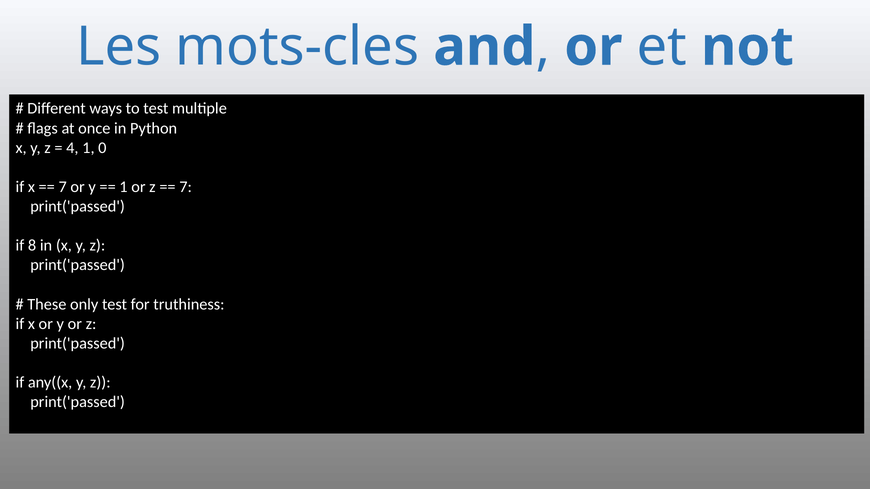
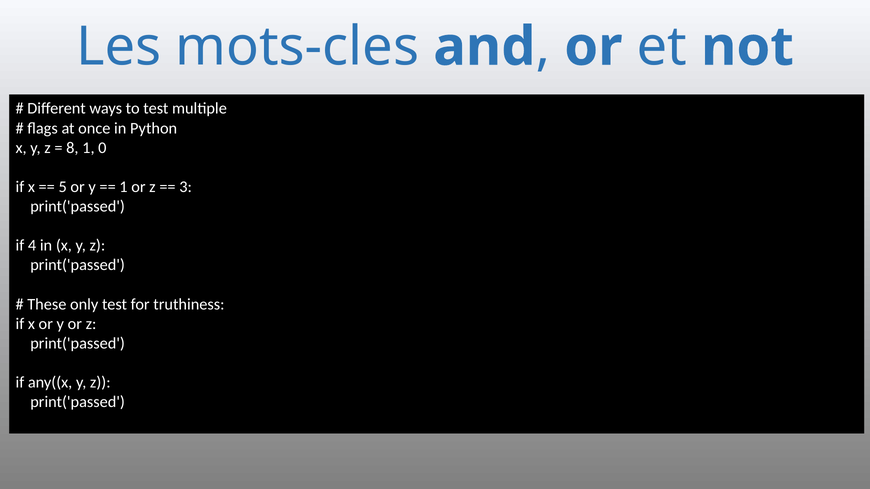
4: 4 -> 8 (72, 148)
7: 7 -> 5 (63, 187)
7: 7 -> 3 (186, 187)
8: 8 -> 4 (32, 246)
